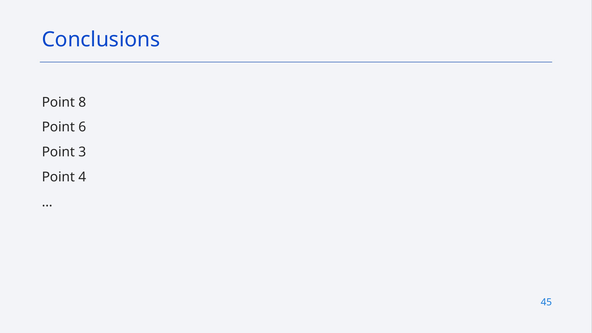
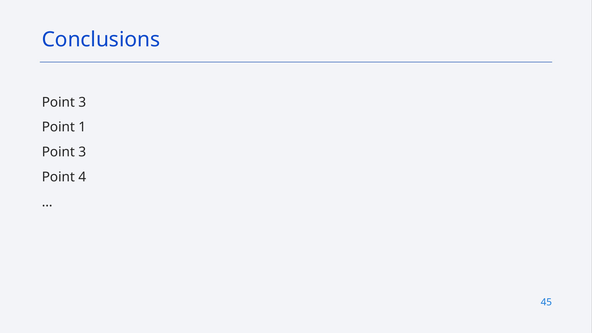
8: 8 -> 3 (82, 102)
6: 6 -> 1 (82, 127)
